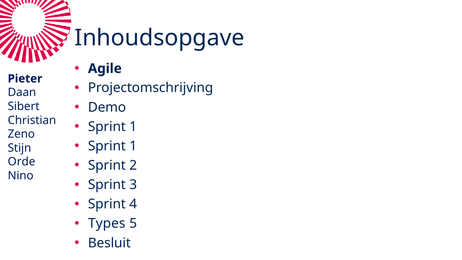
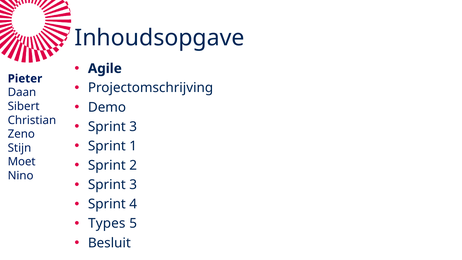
1: 1 -> 3 (133, 127)
Orde: Orde -> Moet (22, 162)
